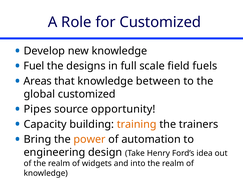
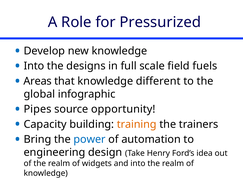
for Customized: Customized -> Pressurized (160, 22)
Fuel: Fuel -> Into (34, 66)
between: between -> different (158, 81)
global customized: customized -> infographic (87, 94)
power colour: orange -> blue (90, 140)
